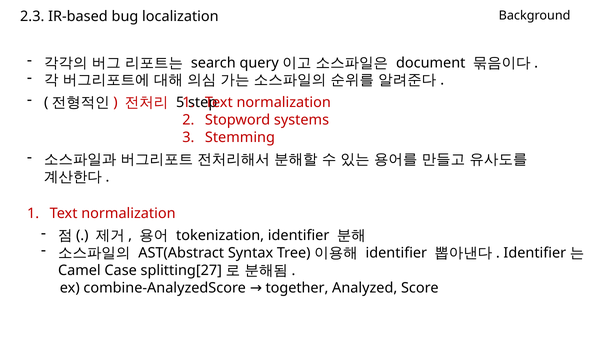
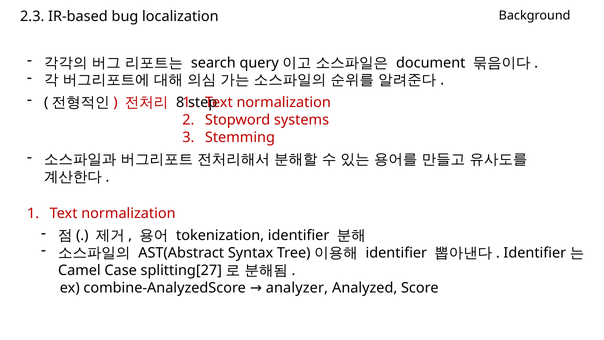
5: 5 -> 8 (180, 102)
together: together -> analyzer (297, 288)
